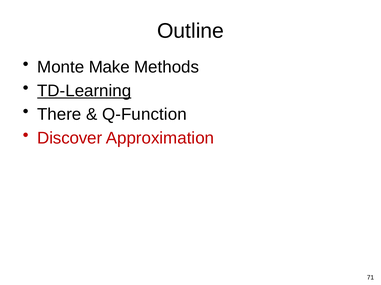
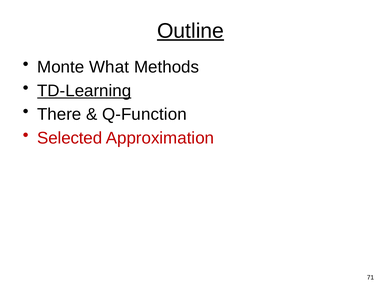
Outline underline: none -> present (190, 31)
Make: Make -> What (109, 67)
Discover: Discover -> Selected (70, 138)
